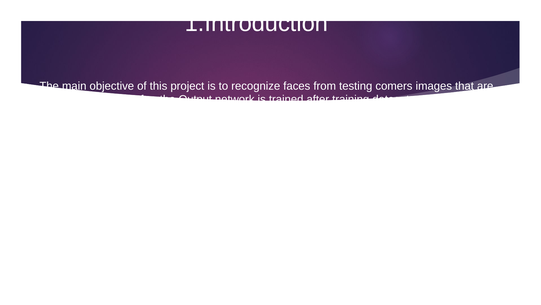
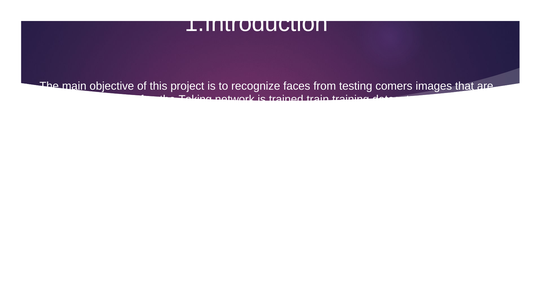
Output: Output -> Taking (195, 99)
trained after: after -> train (318, 99)
